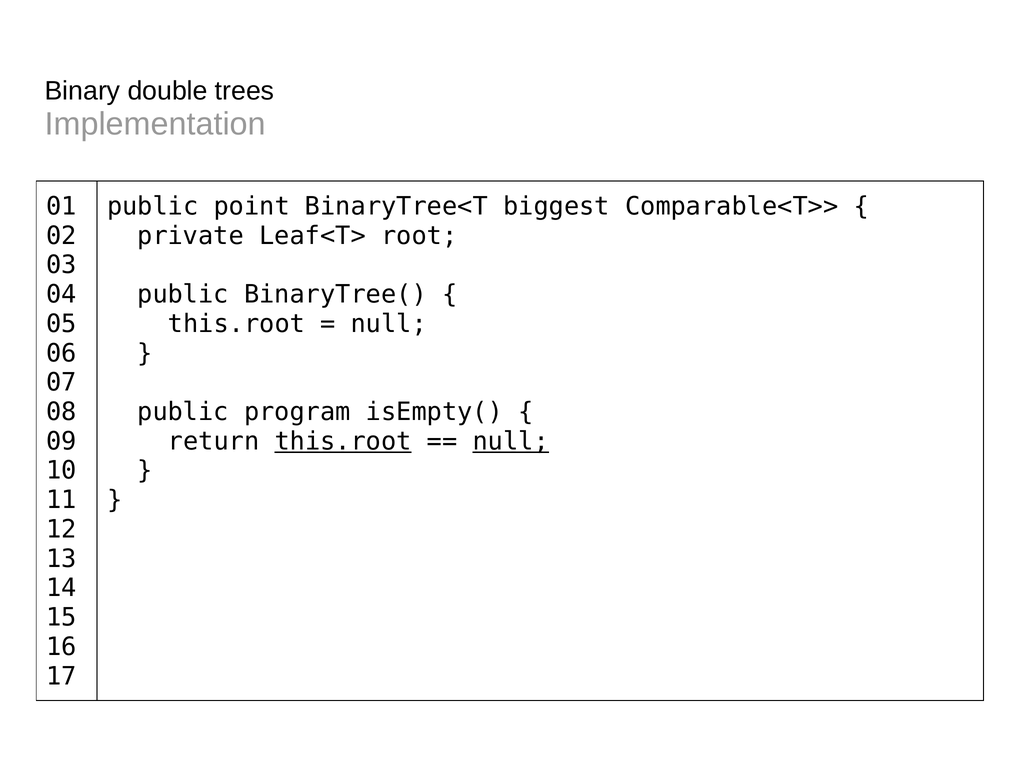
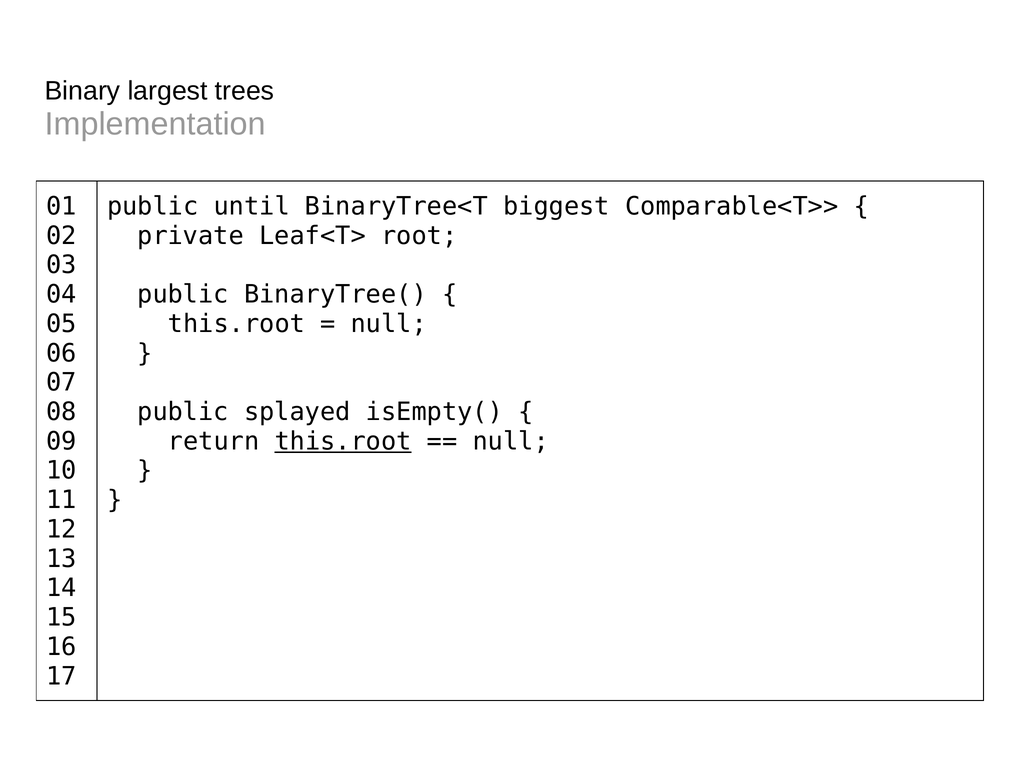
double: double -> largest (168, 91)
point: point -> until (252, 207)
program: program -> splayed (297, 412)
null underline: present -> none (511, 442)
